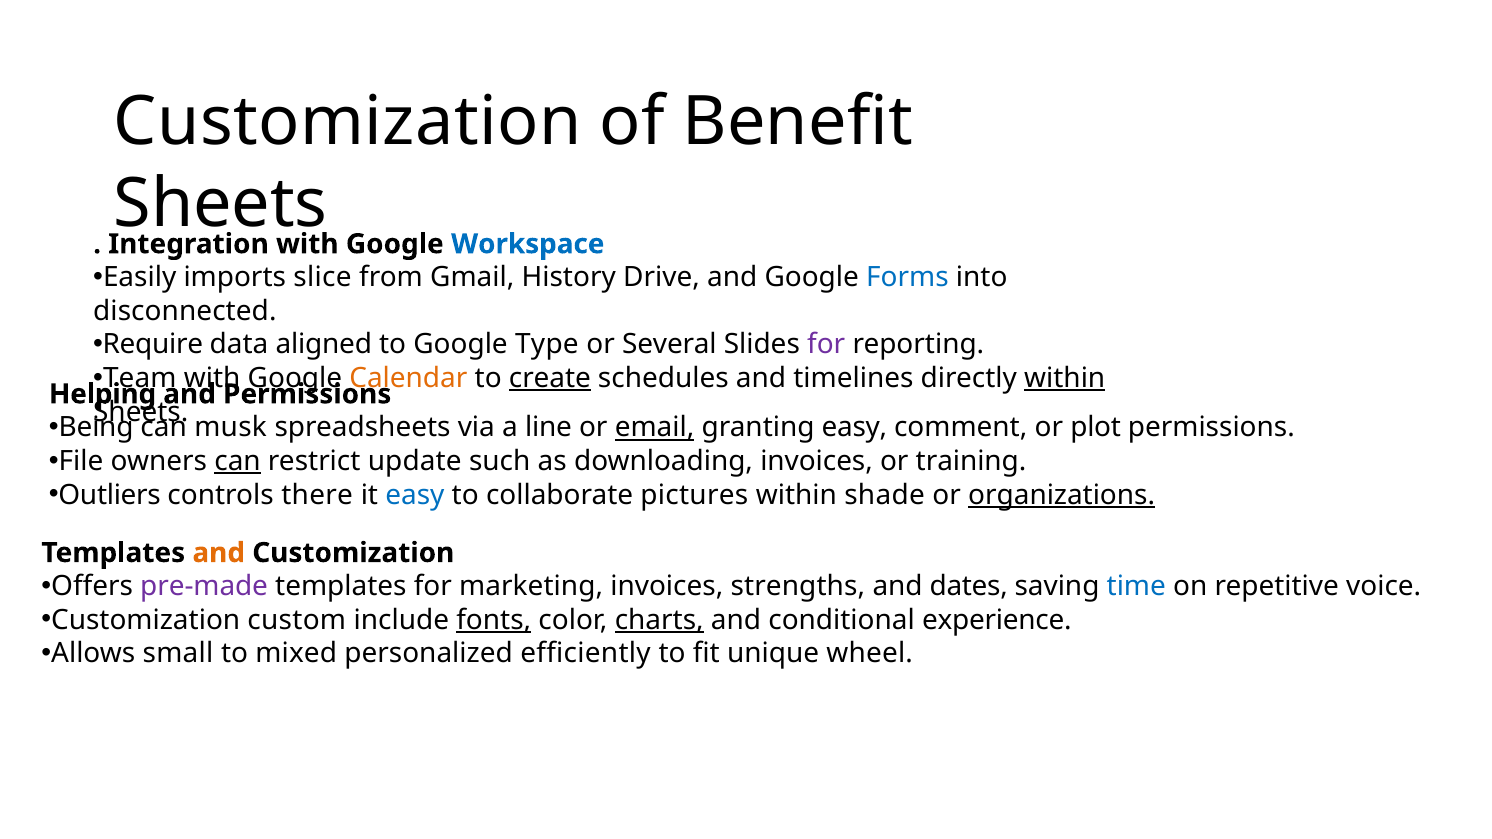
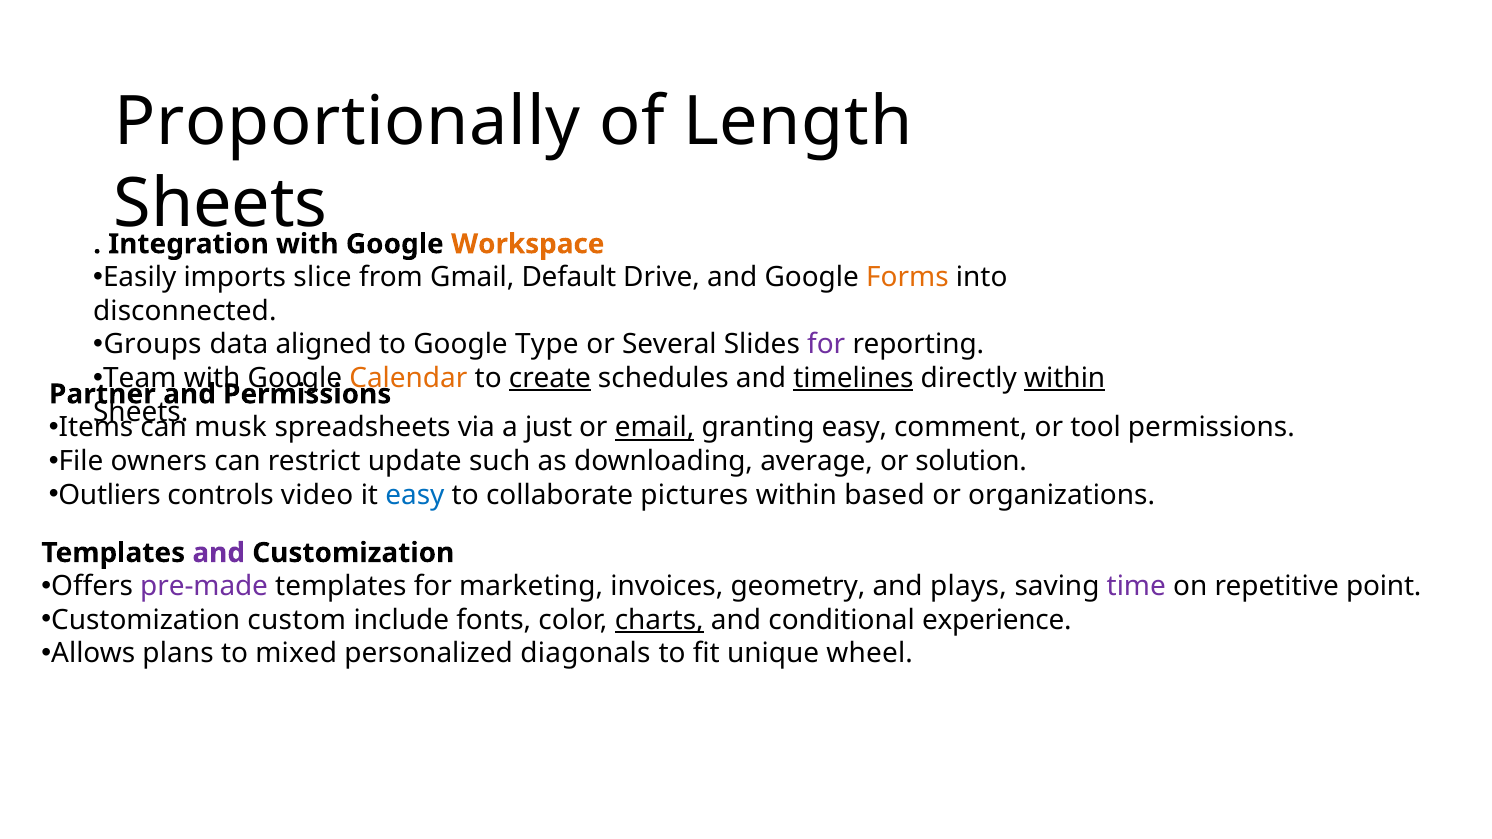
Customization: Customization -> Proportionally (348, 122)
Benefit: Benefit -> Length (798, 122)
Workspace colour: blue -> orange (528, 244)
History: History -> Default (569, 278)
Forms colour: blue -> orange (907, 278)
Require: Require -> Groups (153, 345)
timelines underline: none -> present (853, 378)
Helping: Helping -> Partner (102, 394)
Being: Being -> Items (96, 428)
line: line -> just (549, 428)
plot: plot -> tool (1096, 428)
can underline: present -> none (238, 461)
downloading invoices: invoices -> average (817, 461)
training: training -> solution (971, 461)
there: there -> video (317, 495)
shade: shade -> based (885, 495)
organizations underline: present -> none (1062, 495)
and colour: orange -> purple (219, 553)
strengths: strengths -> geometry (798, 587)
dates: dates -> plays (968, 587)
time colour: blue -> purple (1136, 587)
voice: voice -> point (1384, 587)
fonts underline: present -> none (494, 620)
small: small -> plans (178, 654)
efficiently: efficiently -> diagonals (586, 654)
